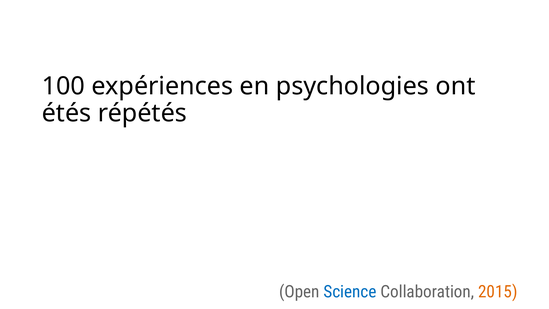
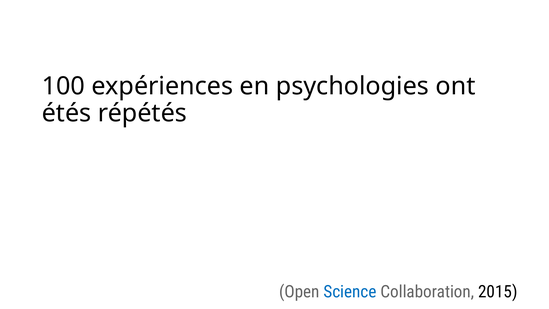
2015 colour: orange -> black (498, 292)
